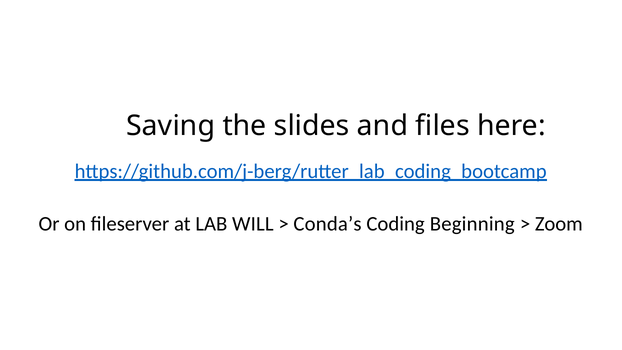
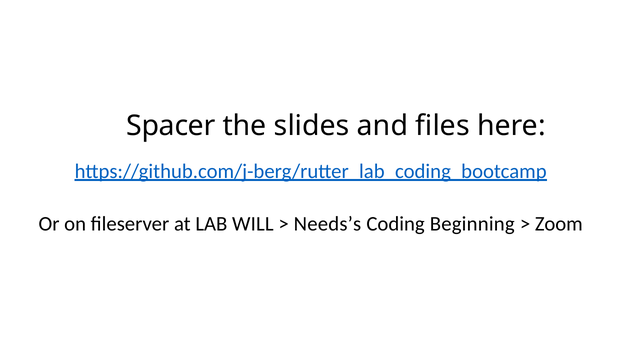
Saving: Saving -> Spacer (171, 126)
Conda’s: Conda’s -> Needs’s (327, 224)
